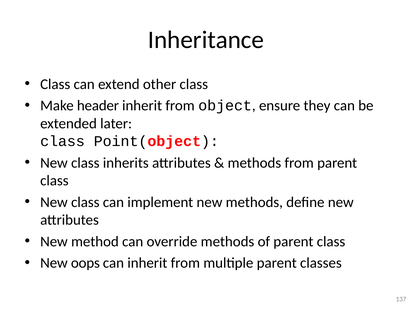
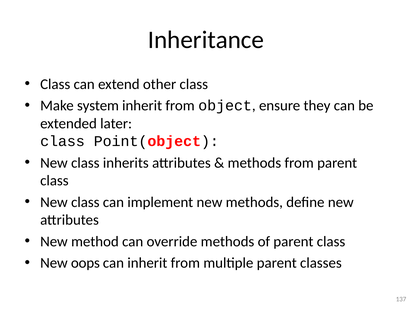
header: header -> system (98, 106)
